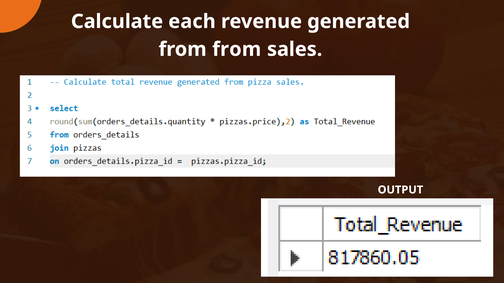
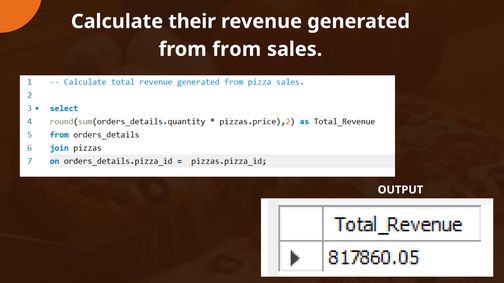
each: each -> their (192, 22)
